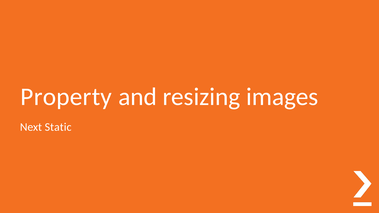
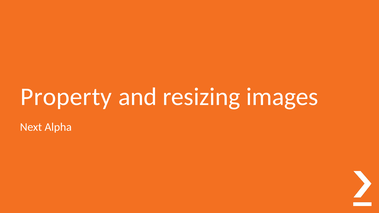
Static: Static -> Alpha (58, 127)
